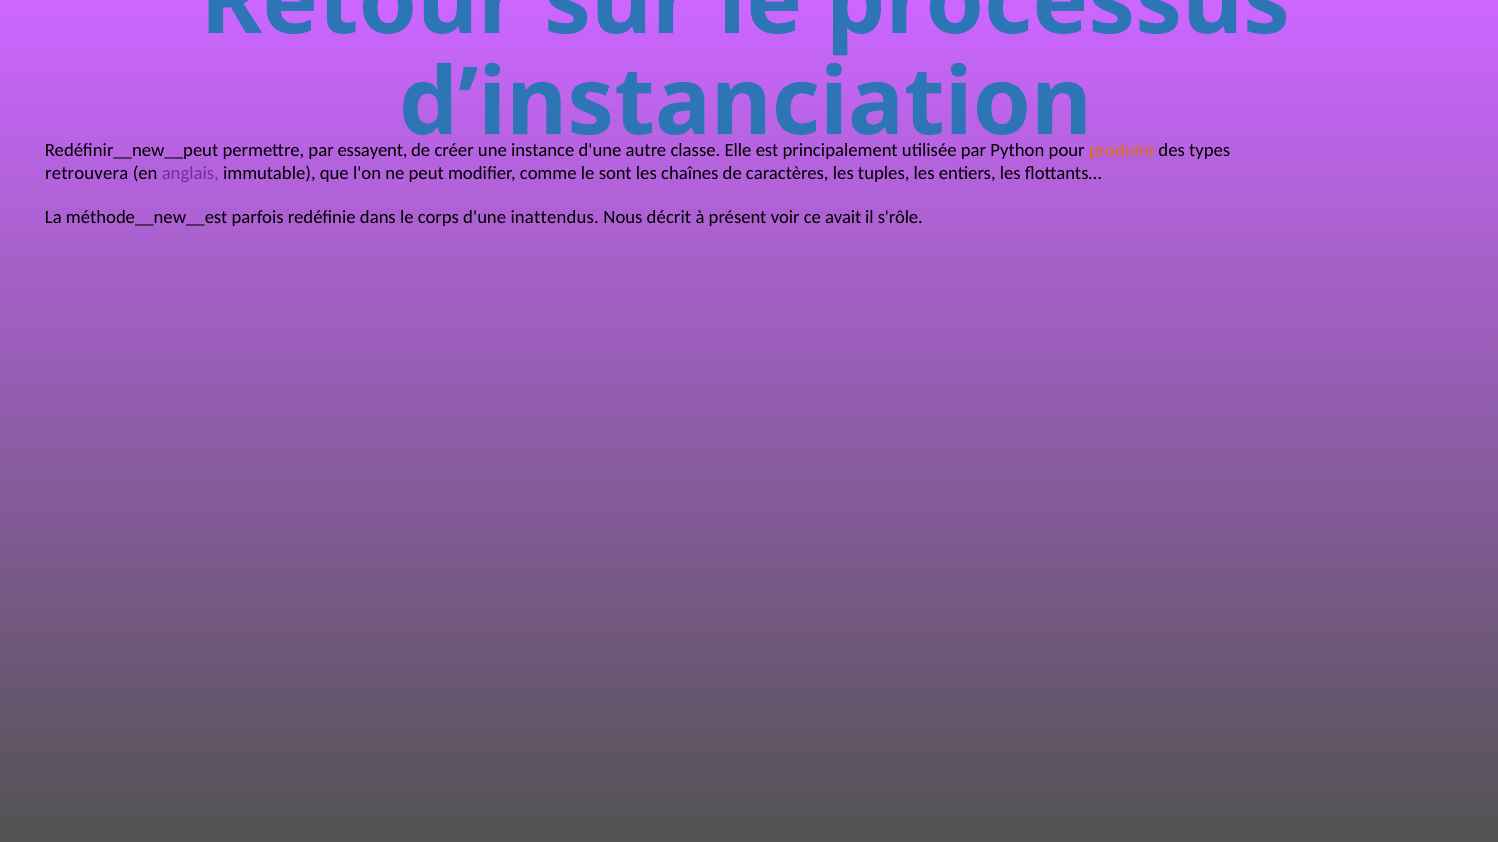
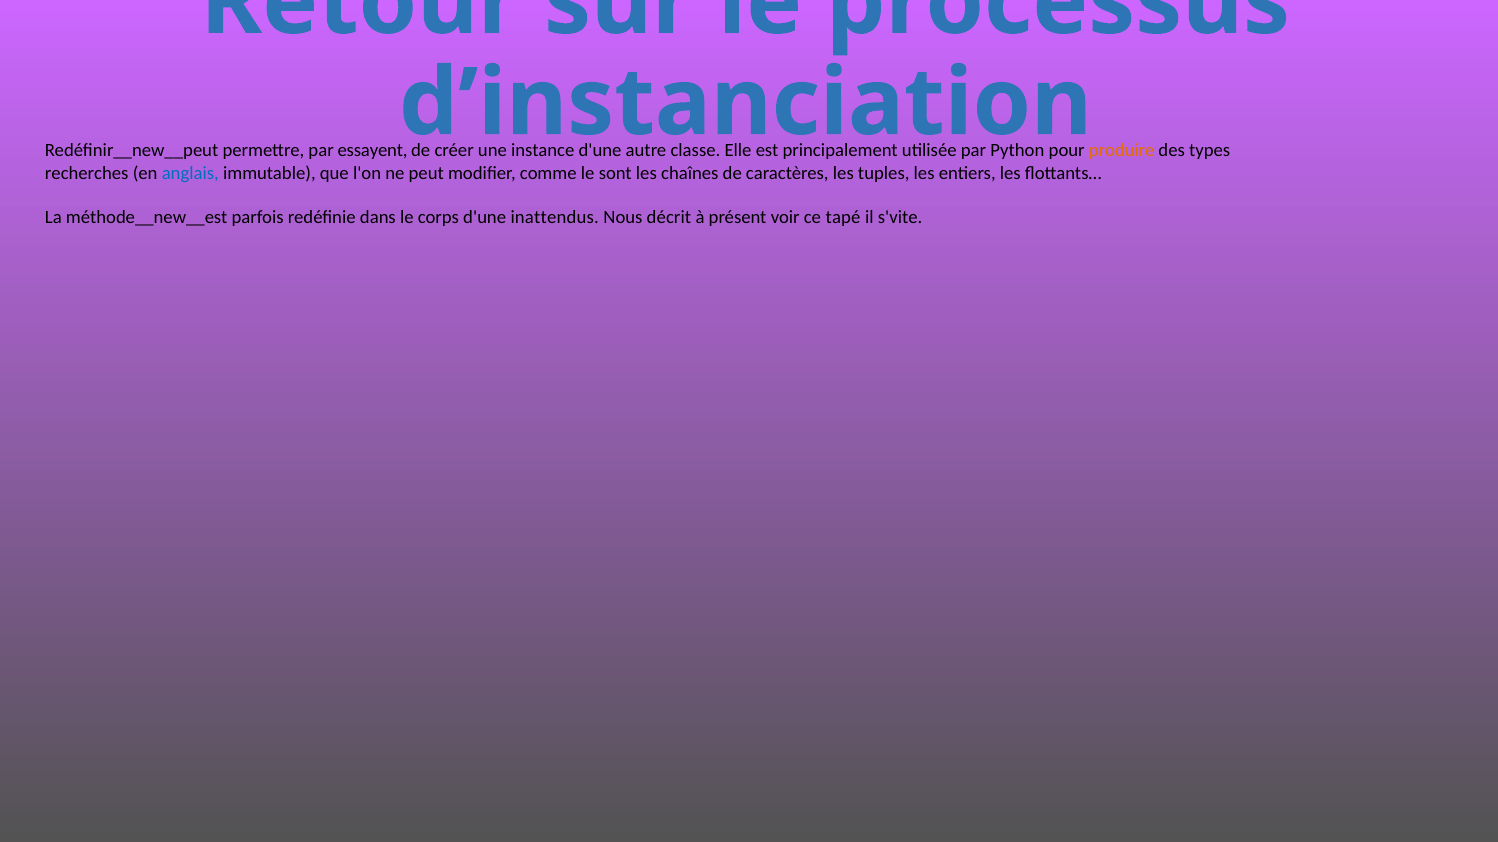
retrouvera: retrouvera -> recherches (87, 173)
anglais colour: purple -> blue (190, 173)
avait: avait -> tapé (843, 218)
s'rôle: s'rôle -> s'vite (900, 218)
